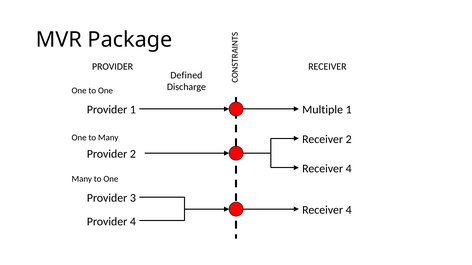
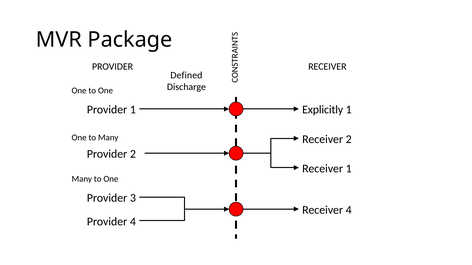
Multiple: Multiple -> Explicitly (323, 110)
4: 4 -> 1 (349, 169)
